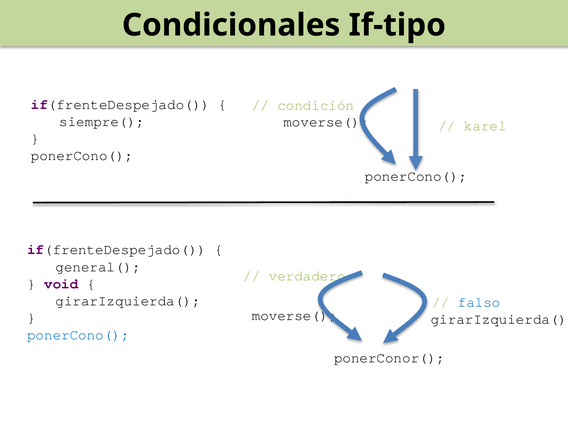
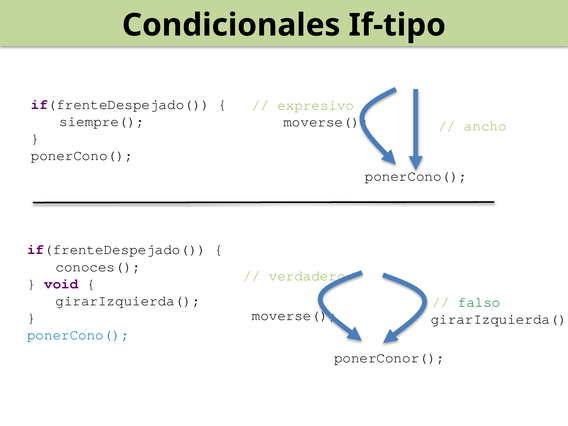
condición: condición -> expresivo (316, 105)
karel: karel -> ancho (485, 126)
general(: general( -> conoces( (98, 267)
falso colour: blue -> green (479, 302)
